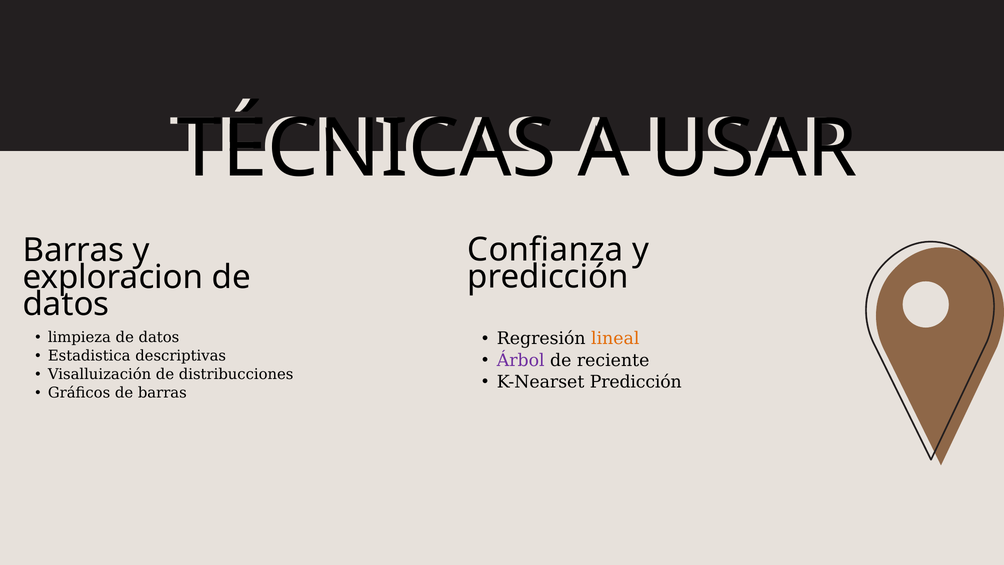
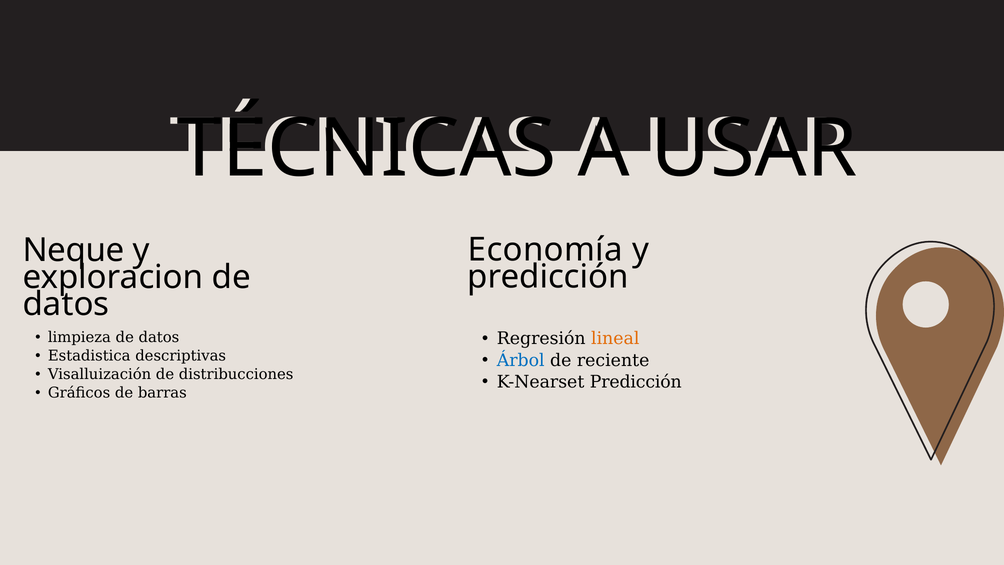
Confianza: Confianza -> Economía (545, 250)
Barras: Barras -> Neque (74, 250)
Árbol colour: purple -> blue (521, 360)
